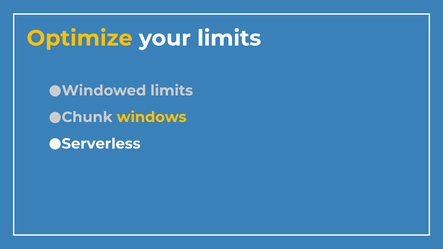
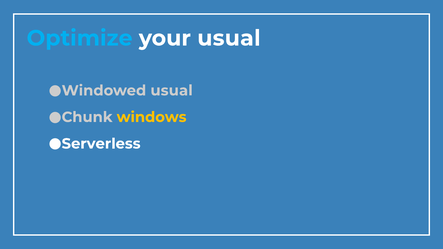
Optimize colour: yellow -> light blue (80, 38)
your limits: limits -> usual (229, 38)
Windowed limits: limits -> usual (172, 91)
